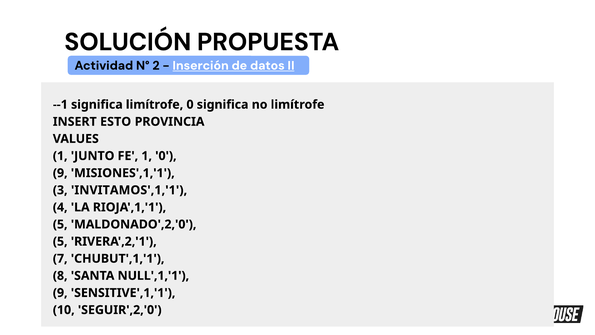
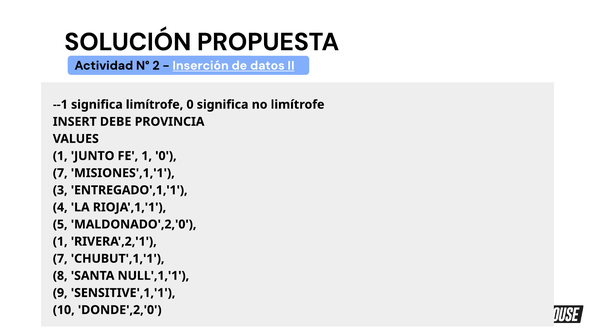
ESTO: ESTO -> DEBE (116, 122)
9: 9 -> 7 (60, 173)
INVITAMOS',1,'1: INVITAMOS',1,'1 -> ENTREGADO',1,'1 (129, 190)
5: 5 -> 1 (60, 241)
SEGUIR',2,'0: SEGUIR',2,'0 -> DONDE',2,'0 (120, 310)
